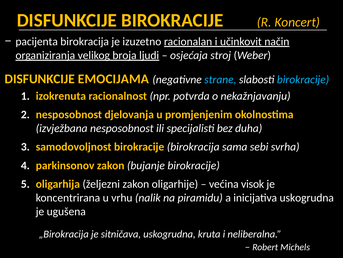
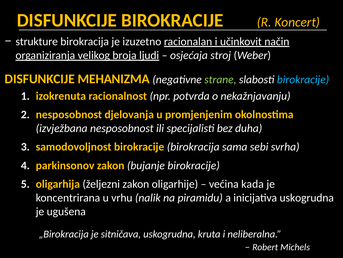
pacijenta: pacijenta -> strukture (37, 41)
EMOCIJAMA: EMOCIJAMA -> MEHANIZMA (114, 79)
strane colour: light blue -> light green (220, 79)
visok: visok -> kada (253, 183)
